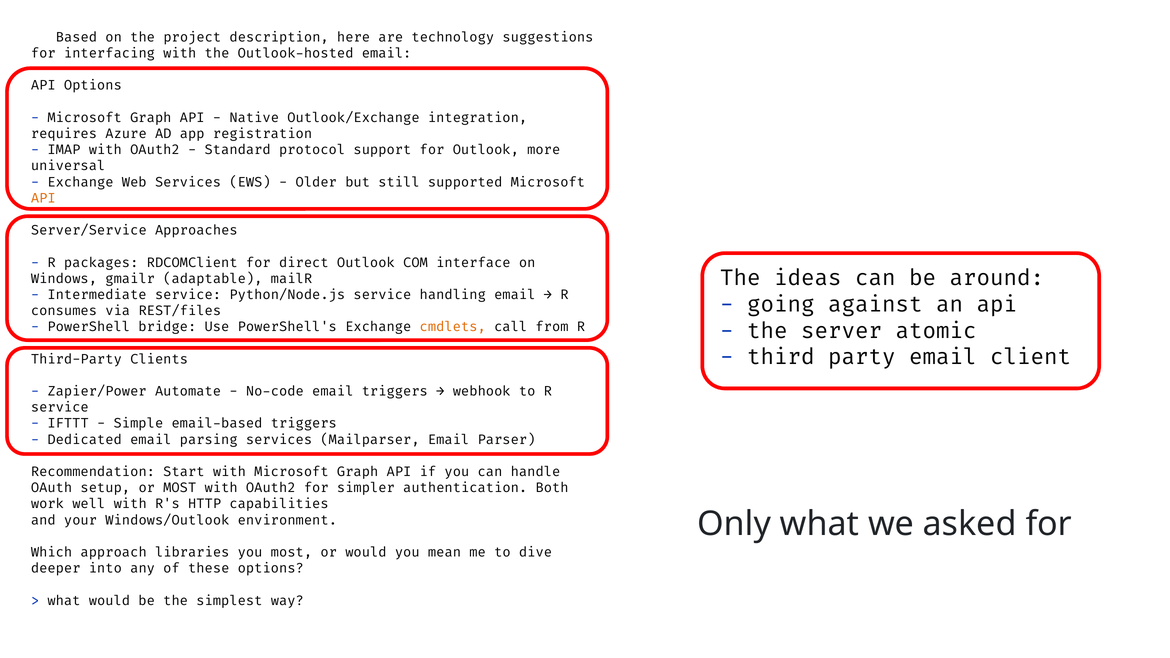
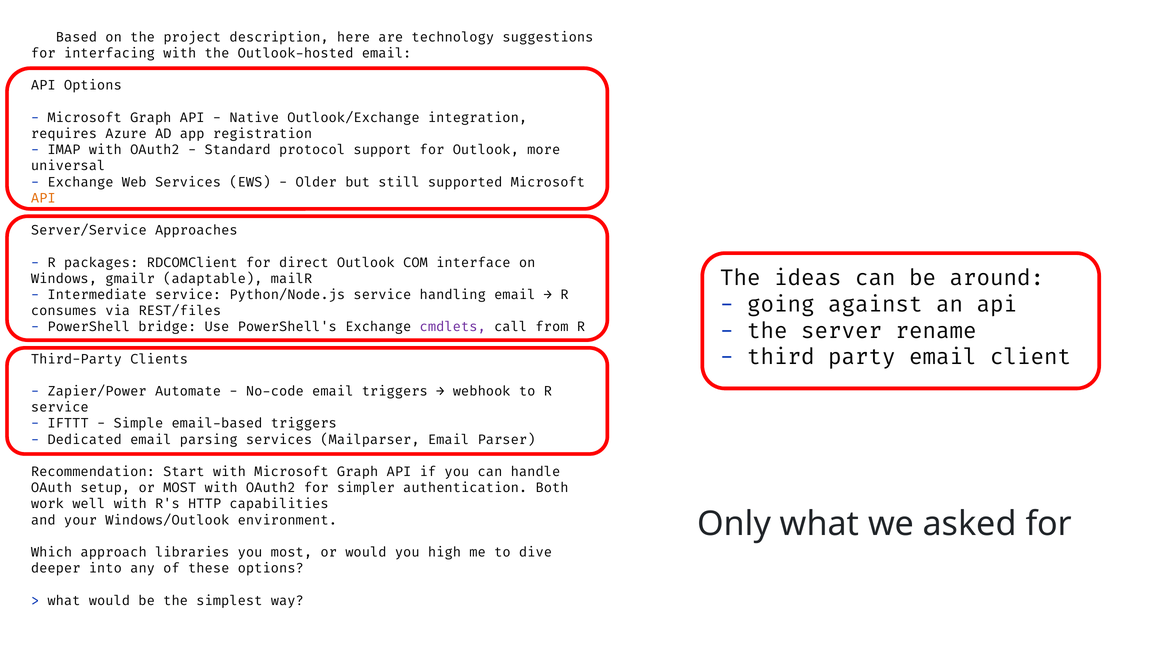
cmdlets colour: orange -> purple (453, 327)
atomic: atomic -> rename (936, 331)
mean: mean -> high (444, 552)
